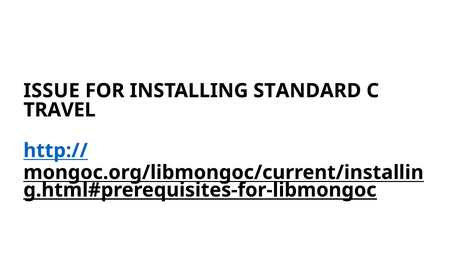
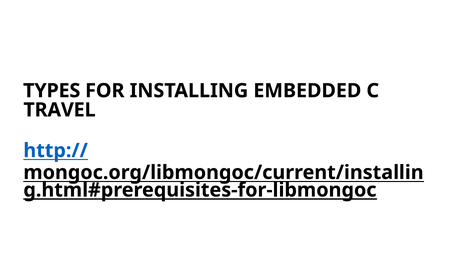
ISSUE: ISSUE -> TYPES (52, 91)
STANDARD: STANDARD -> EMBEDDED (307, 91)
